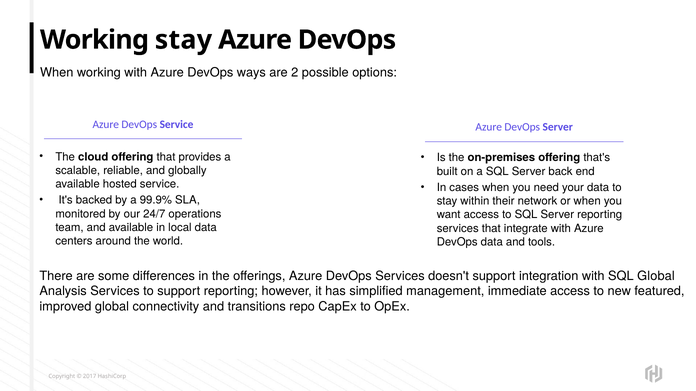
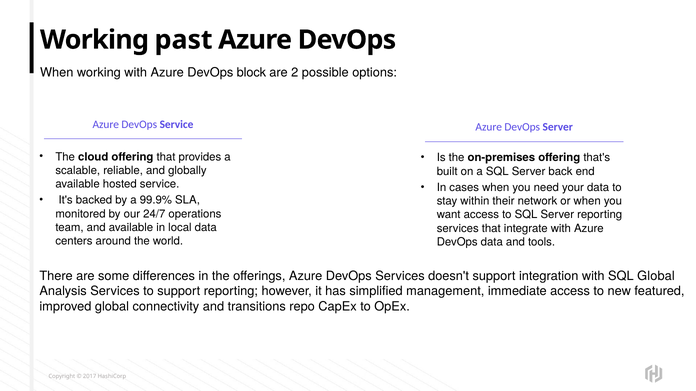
Working stay: stay -> past (184, 40)
ways: ways -> block (251, 73)
